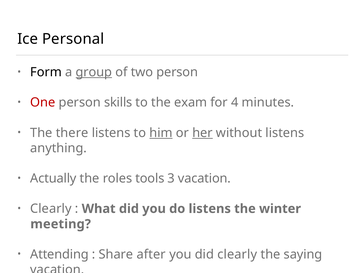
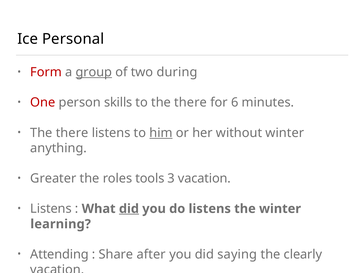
Form colour: black -> red (46, 72)
two person: person -> during (177, 72)
to the exam: exam -> there (191, 102)
4: 4 -> 6 (235, 102)
her underline: present -> none (202, 133)
without listens: listens -> winter (285, 133)
Actually: Actually -> Greater (53, 178)
Clearly: Clearly -> Listens (51, 209)
did underline: none -> present (129, 209)
meeting: meeting -> learning (61, 224)
did clearly: clearly -> saying (237, 254)
saying: saying -> clearly (303, 254)
